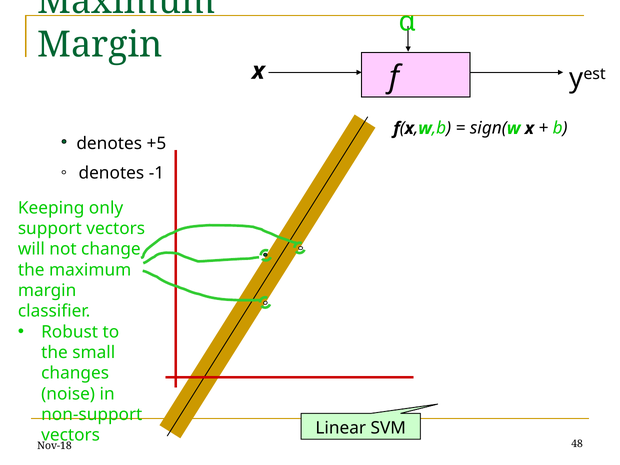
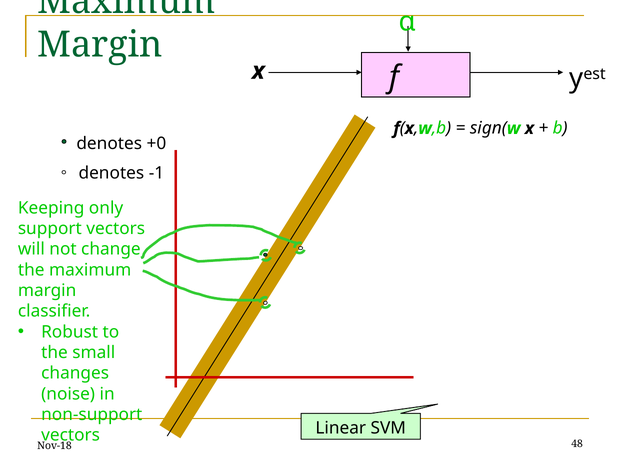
+5: +5 -> +0 (156, 144)
